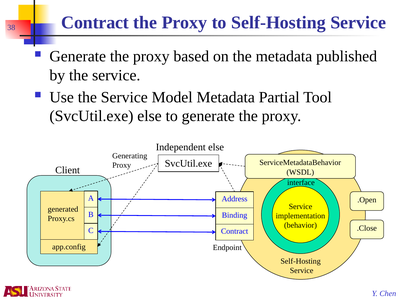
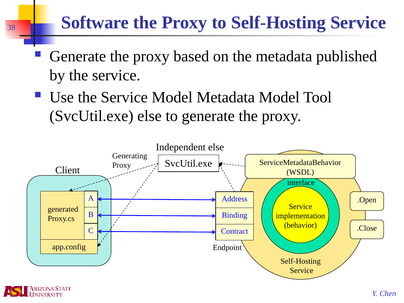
Contract: Contract -> Software (95, 23)
Metadata Partial: Partial -> Model (279, 97)
